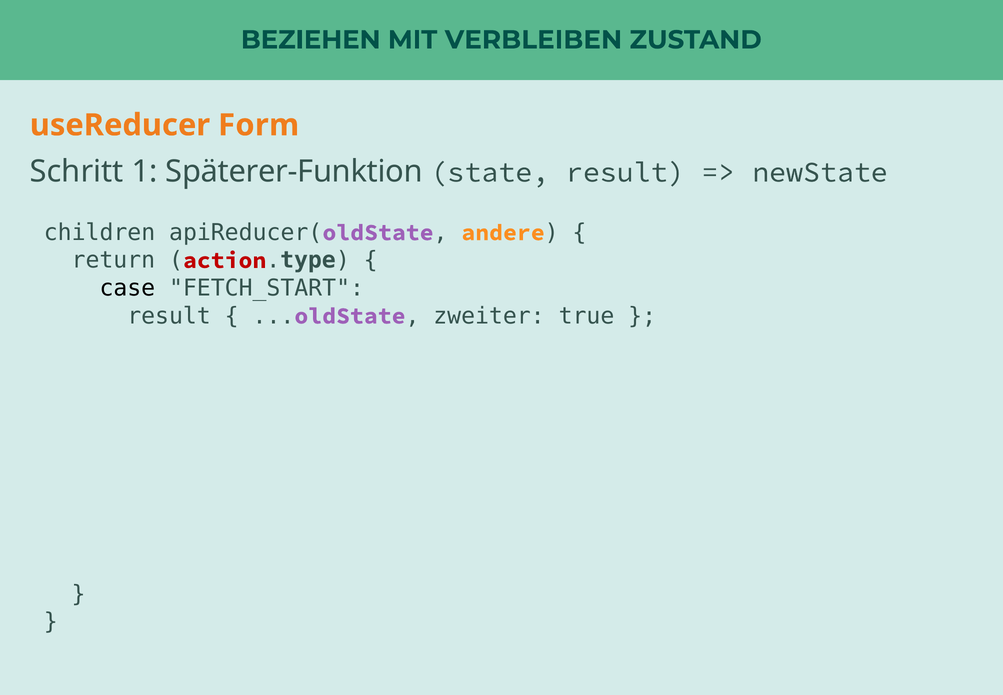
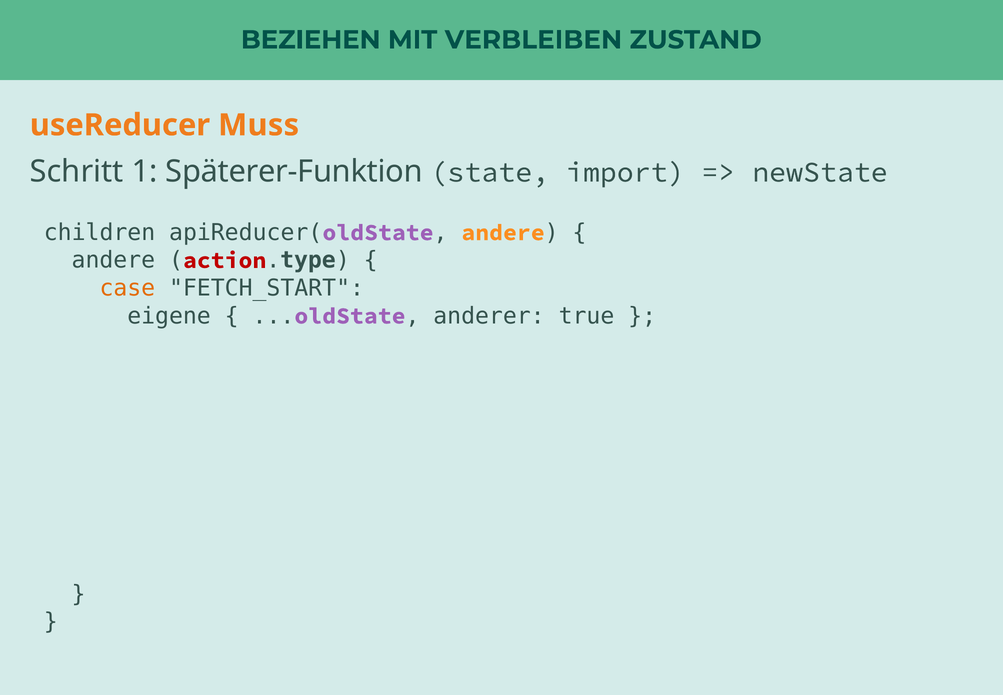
Form: Form -> Muss (259, 125)
state result: result -> import (625, 172)
return: return -> andere (113, 260)
case colour: black -> orange (127, 288)
result: result -> eigene (169, 316)
zweiter: zweiter -> anderer (489, 316)
